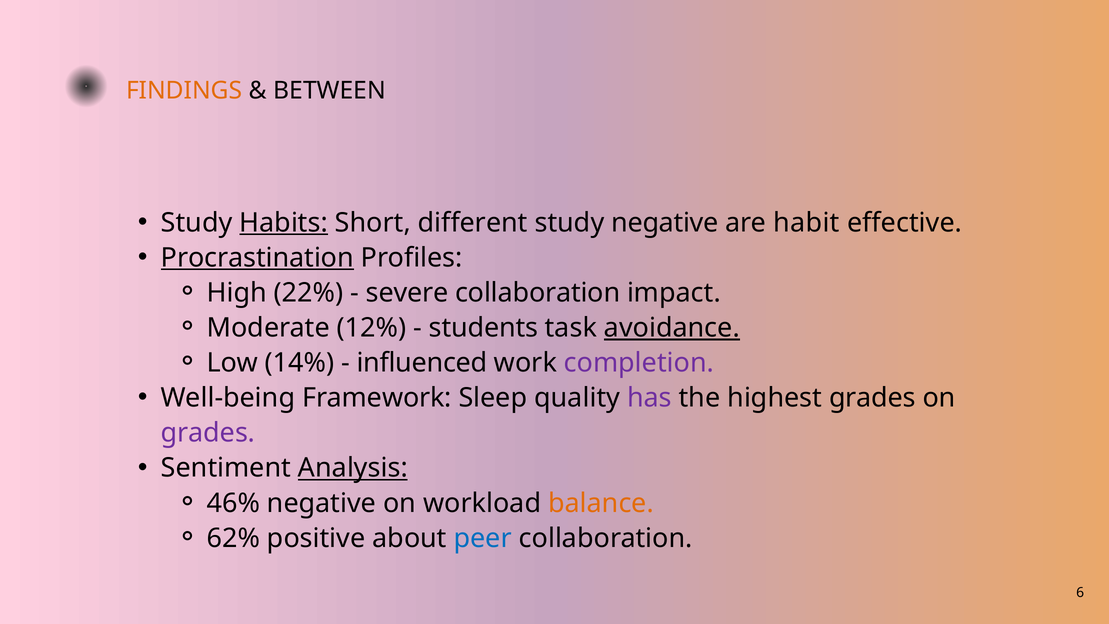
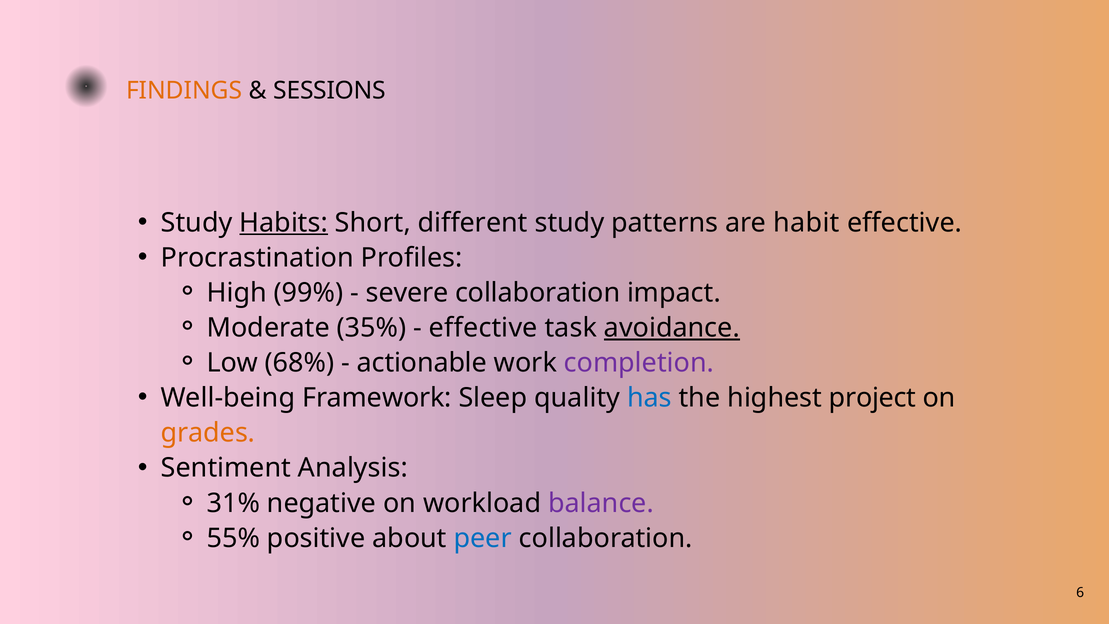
BETWEEN: BETWEEN -> SESSIONS (330, 91)
study negative: negative -> patterns (665, 223)
Procrastination underline: present -> none (257, 258)
22%: 22% -> 99% (309, 293)
12%: 12% -> 35% (372, 328)
students: students -> effective (483, 328)
14%: 14% -> 68% (299, 363)
influenced: influenced -> actionable (422, 363)
has colour: purple -> blue (649, 398)
highest grades: grades -> project (872, 398)
grades colour: purple -> orange (208, 433)
Analysis underline: present -> none (353, 468)
46%: 46% -> 31% (233, 503)
balance colour: orange -> purple (601, 503)
62%: 62% -> 55% (233, 538)
